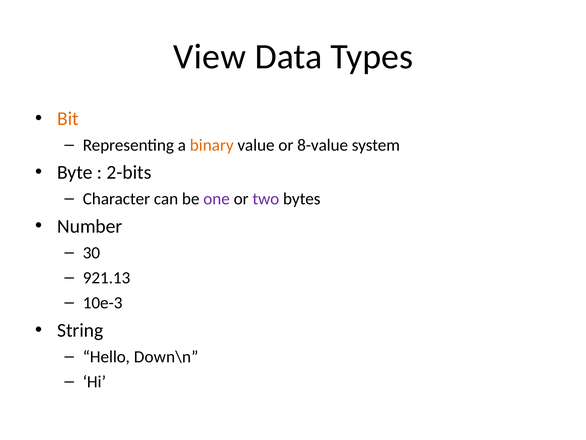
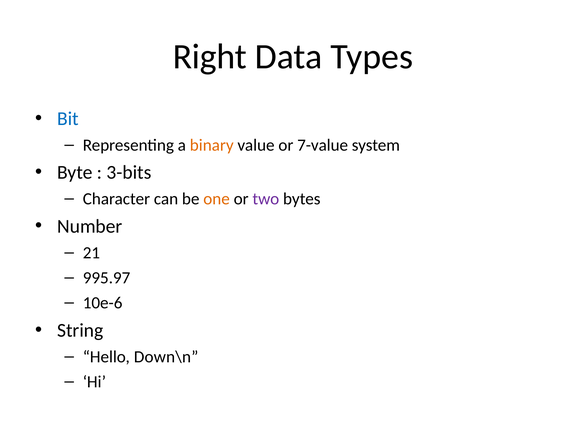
View: View -> Right (210, 57)
Bit colour: orange -> blue (68, 119)
8-value: 8-value -> 7-value (323, 145)
2-bits: 2-bits -> 3-bits (129, 172)
one colour: purple -> orange (217, 199)
30: 30 -> 21 (91, 252)
921.13: 921.13 -> 995.97 (107, 277)
10e-3: 10e-3 -> 10e-6 (103, 303)
